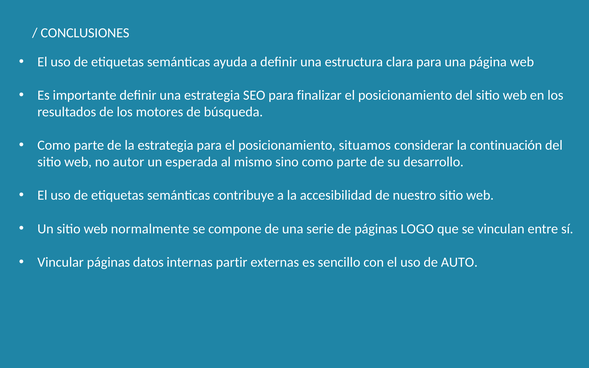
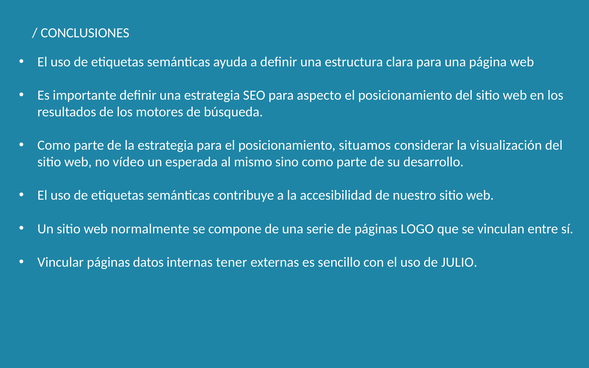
finalizar: finalizar -> aspecto (319, 95)
continuación: continuación -> visualización (506, 145)
autor: autor -> vídeo (129, 162)
partir: partir -> tener (232, 262)
AUTO: AUTO -> JULIO (459, 262)
